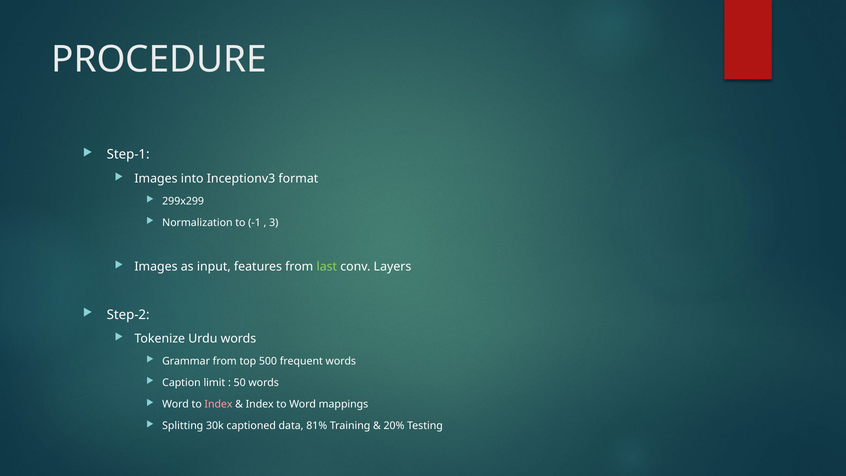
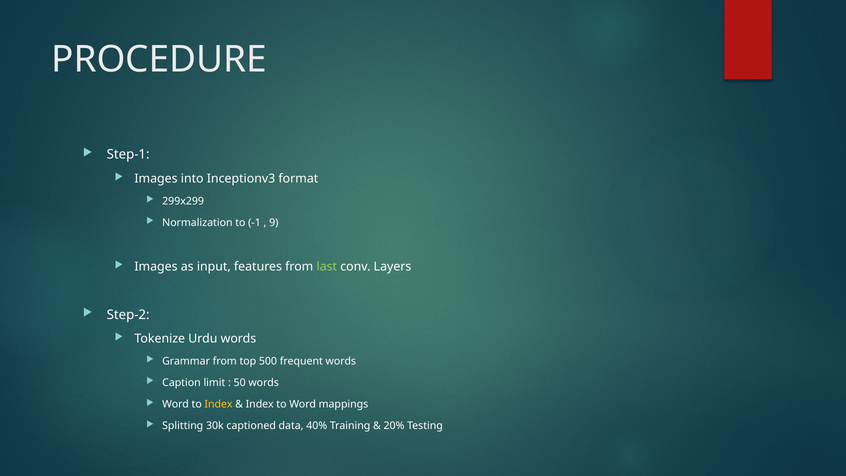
3: 3 -> 9 (274, 223)
Index colour: pink -> yellow (218, 404)
81%: 81% -> 40% (317, 426)
